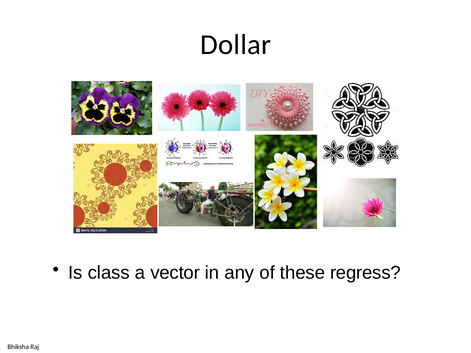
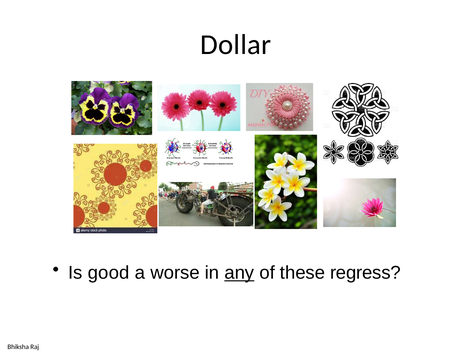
class: class -> good (109, 273)
vector: vector -> worse (175, 273)
any underline: none -> present (239, 273)
